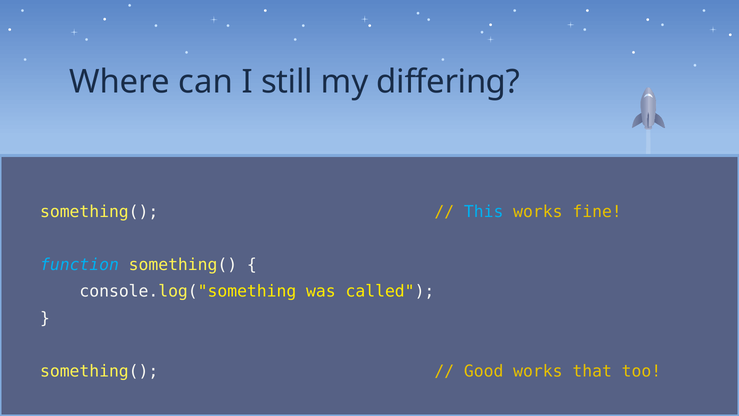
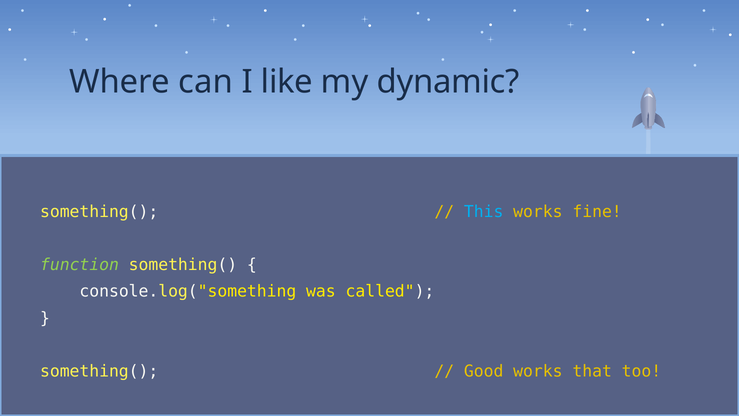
still: still -> like (287, 82)
differing: differing -> dynamic (448, 82)
function colour: light blue -> light green (79, 265)
